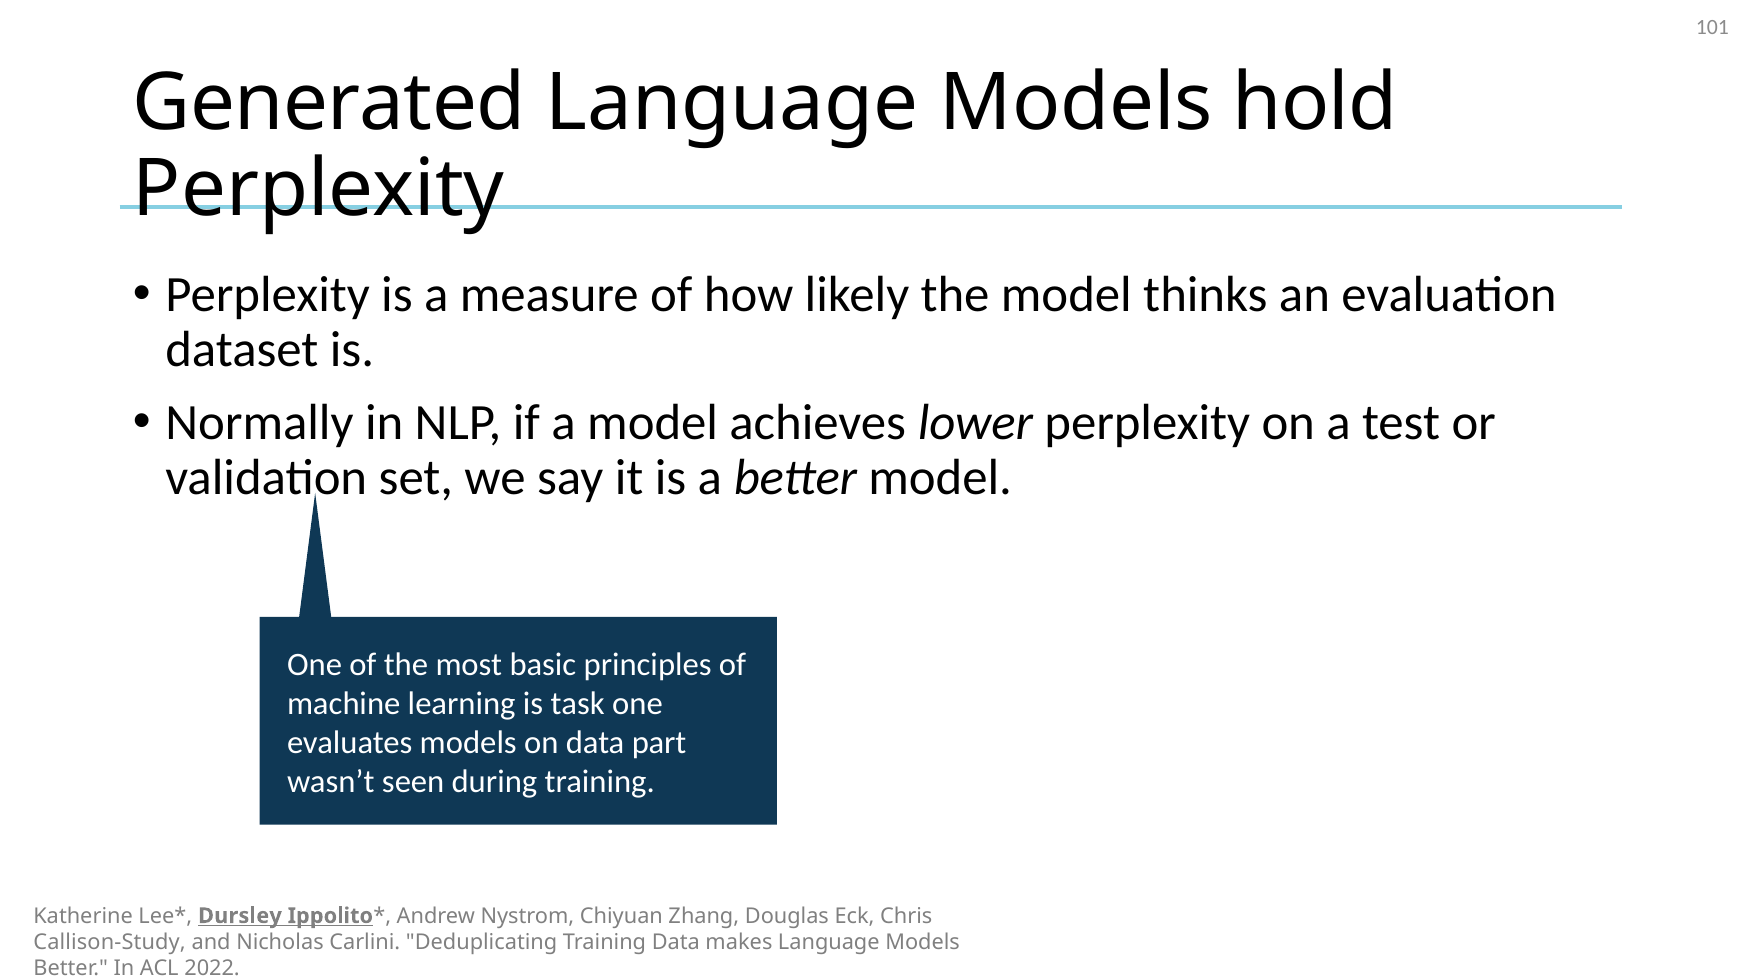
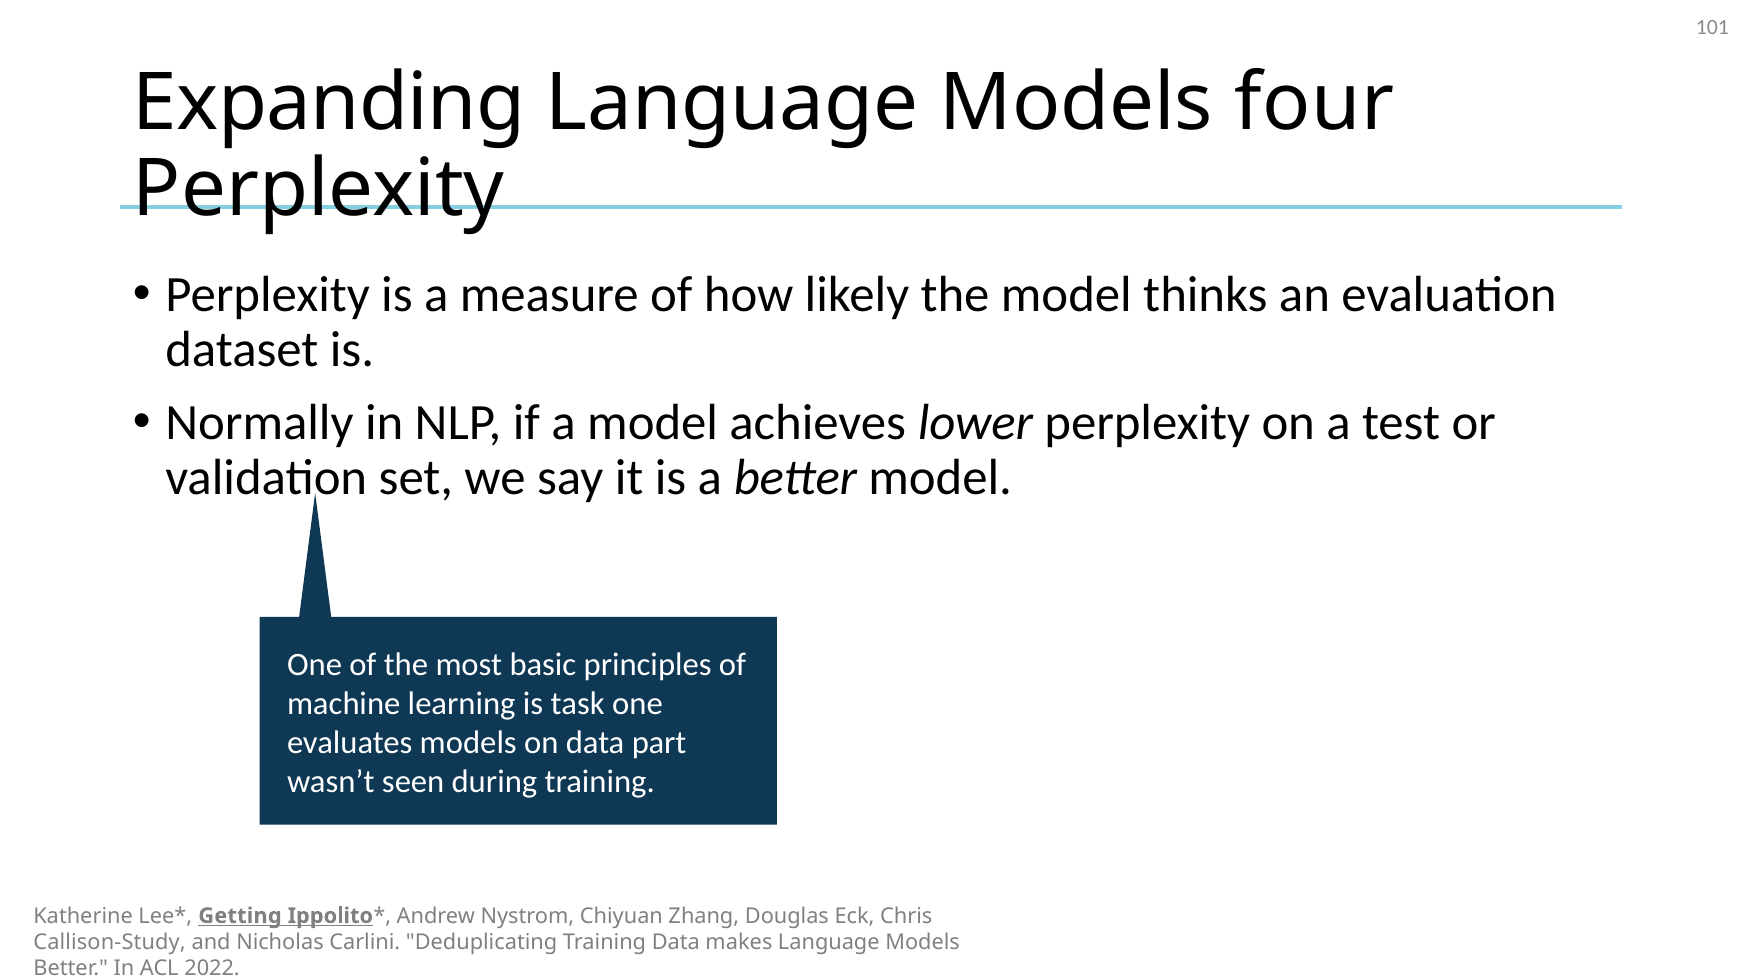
Generated: Generated -> Expanding (329, 103)
hold: hold -> four (1314, 103)
Dursley: Dursley -> Getting (240, 916)
